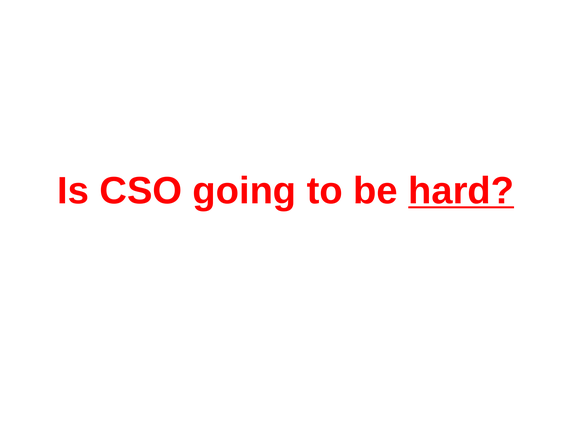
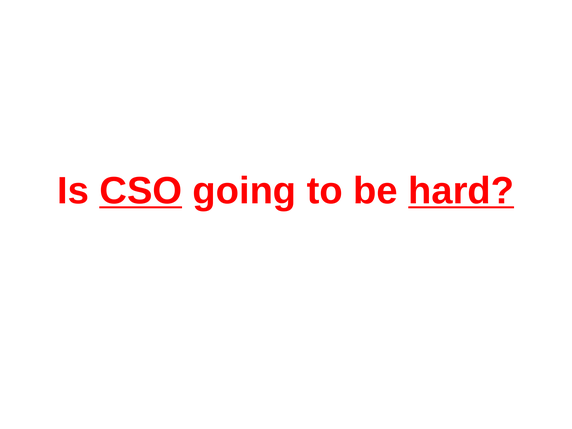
CSO underline: none -> present (141, 191)
